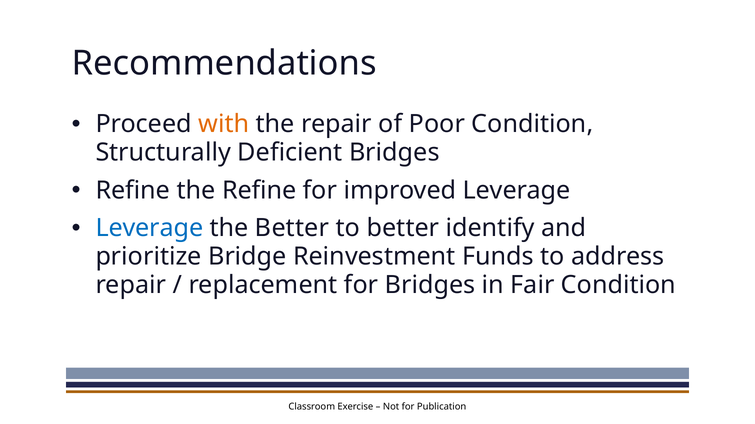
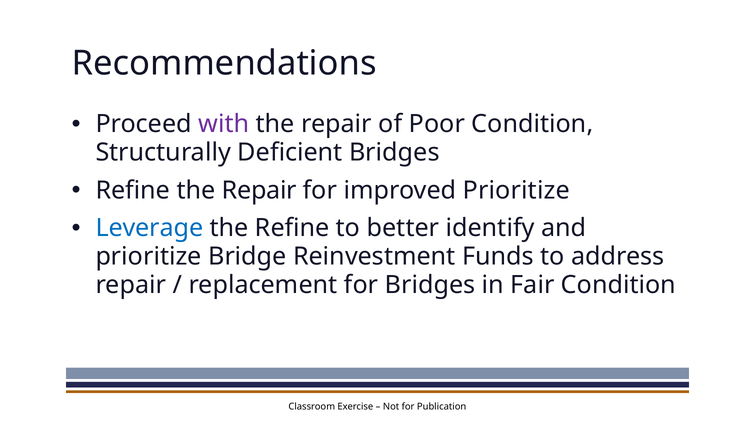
with colour: orange -> purple (224, 124)
Refine the Refine: Refine -> Repair (259, 191)
improved Leverage: Leverage -> Prioritize (516, 191)
the Better: Better -> Refine (292, 228)
